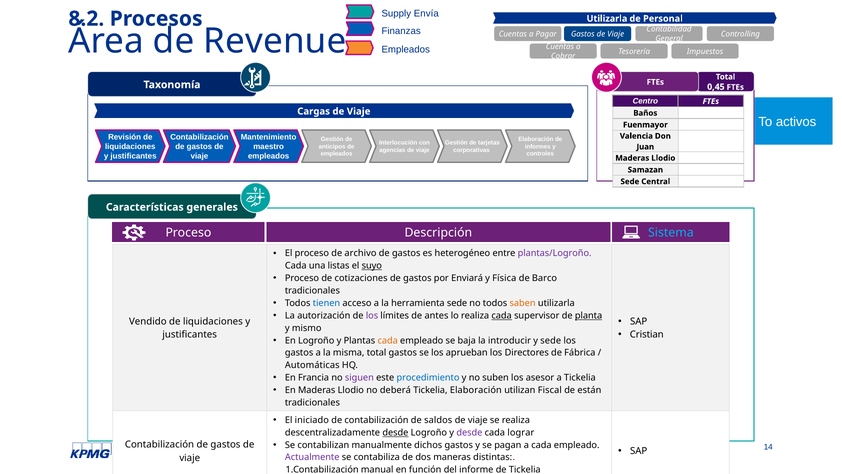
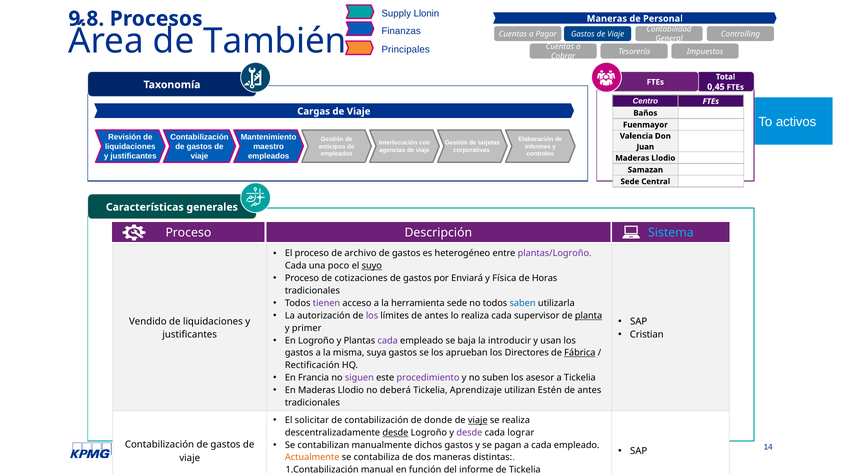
Envía: Envía -> Llonin (426, 13)
8.2: 8.2 -> 9.8 (86, 19)
Utilizarla: Utilizarla -> Maneras (607, 19)
Revenue: Revenue -> También (275, 41)
Empleados: Empleados -> Principales (406, 49)
listas: listas -> poco (339, 266)
Barco: Barco -> Horas (545, 278)
tienen colour: blue -> purple (327, 303)
saben colour: orange -> blue (523, 303)
cada underline: present -> none (502, 315)
mismo: mismo -> primer (307, 328)
cada colour: orange -> purple (388, 340)
y sede: sede -> usan (551, 340)
misma total: total -> suya (377, 353)
Fábrica underline: none -> present (580, 353)
Automáticas: Automáticas -> Rectificación (312, 365)
procedimiento colour: blue -> purple (428, 378)
Tickelia Elaboración: Elaboración -> Aprendizaje (476, 390)
Fiscal: Fiscal -> Estén (550, 390)
están: están -> antes (589, 390)
iniciado: iniciado -> solicitar (312, 420)
saldos: saldos -> donde (438, 420)
viaje underline: none -> present (478, 420)
Actualmente colour: purple -> orange (312, 457)
